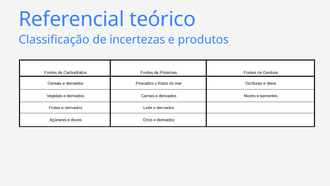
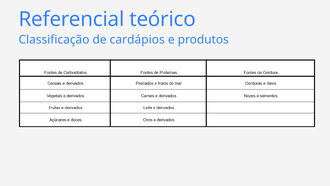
incertezas: incertezas -> cardápios (137, 40)
